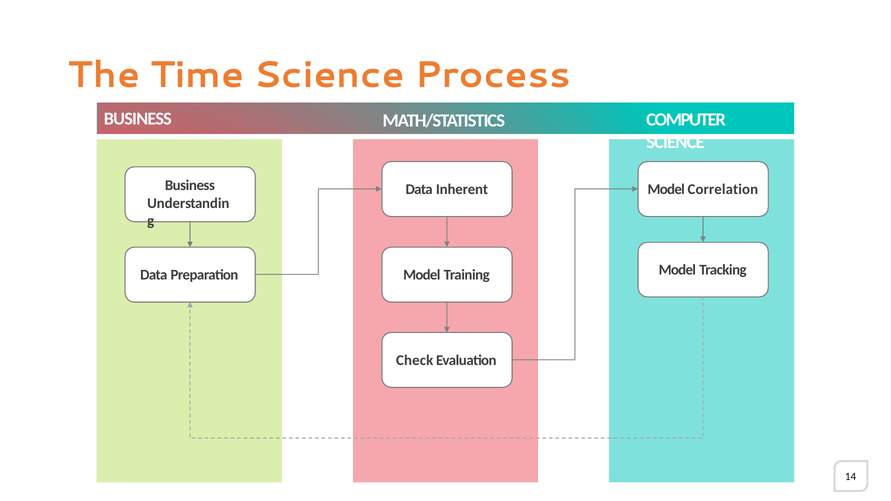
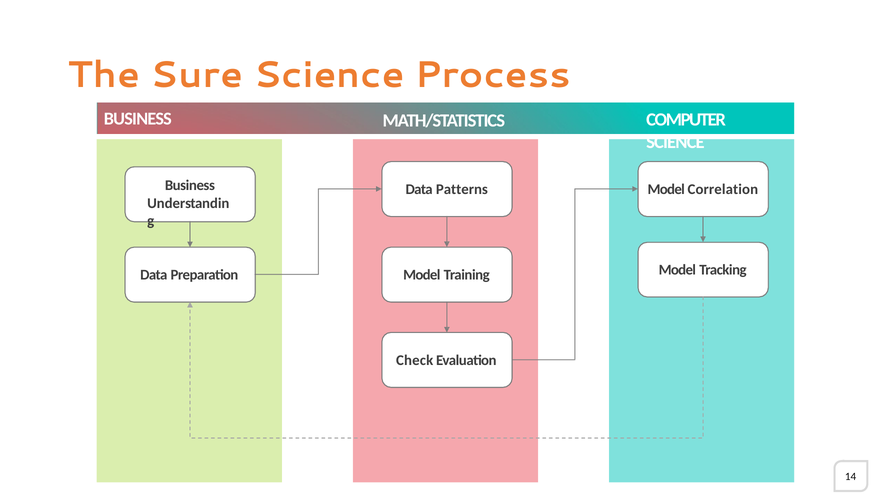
Time: Time -> Sure (197, 75)
Inherent: Inherent -> Patterns (462, 189)
